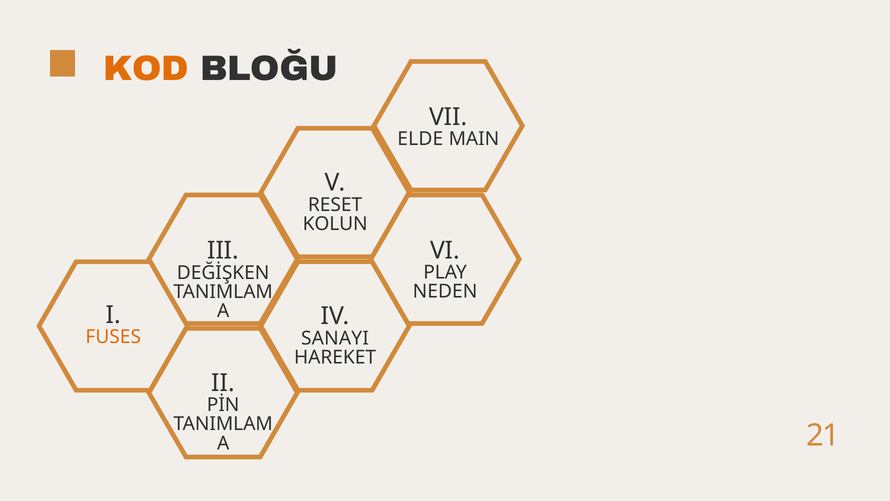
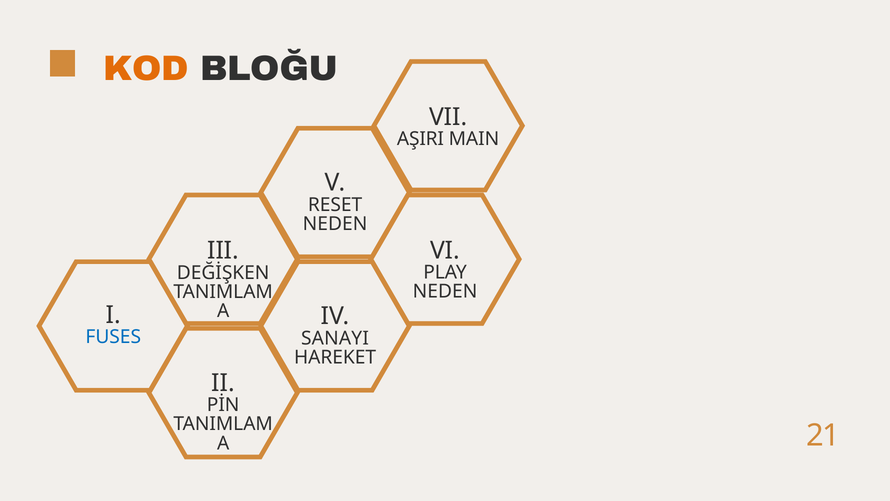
ELDE: ELDE -> AŞIRI (420, 139)
KOLUN: KOLUN -> NEDEN (335, 224)
FUSES colour: orange -> blue (113, 337)
